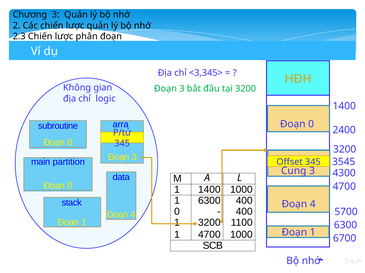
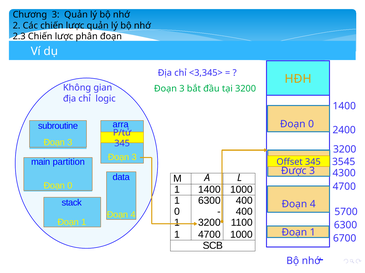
8: 8 -> 3 (70, 143)
Cung: Cung -> Được (294, 171)
